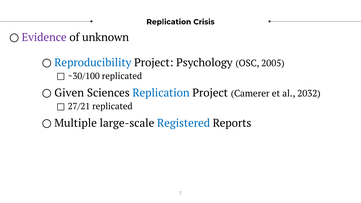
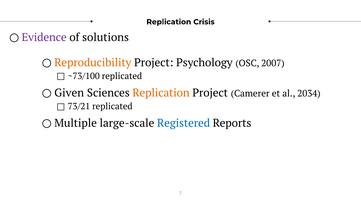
unknown: unknown -> solutions (106, 37)
Reproducibility colour: blue -> orange (93, 63)
2005: 2005 -> 2007 (273, 63)
~30/100: ~30/100 -> ~73/100 (84, 76)
Replication colour: blue -> orange (161, 93)
2032: 2032 -> 2034 (309, 94)
27/21: 27/21 -> 73/21 (79, 107)
